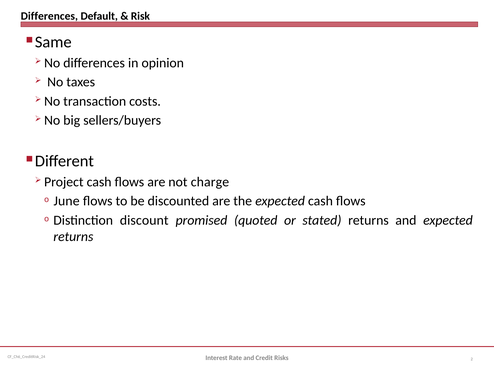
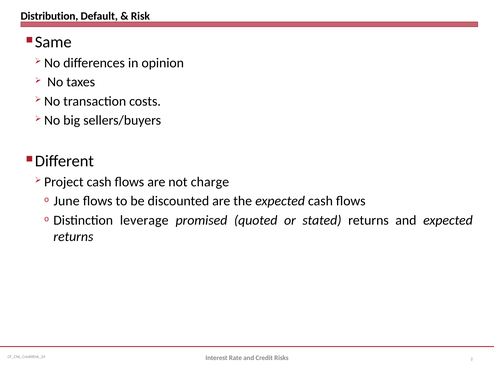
Differences: Differences -> Distribution (49, 16)
discount: discount -> leverage (144, 221)
